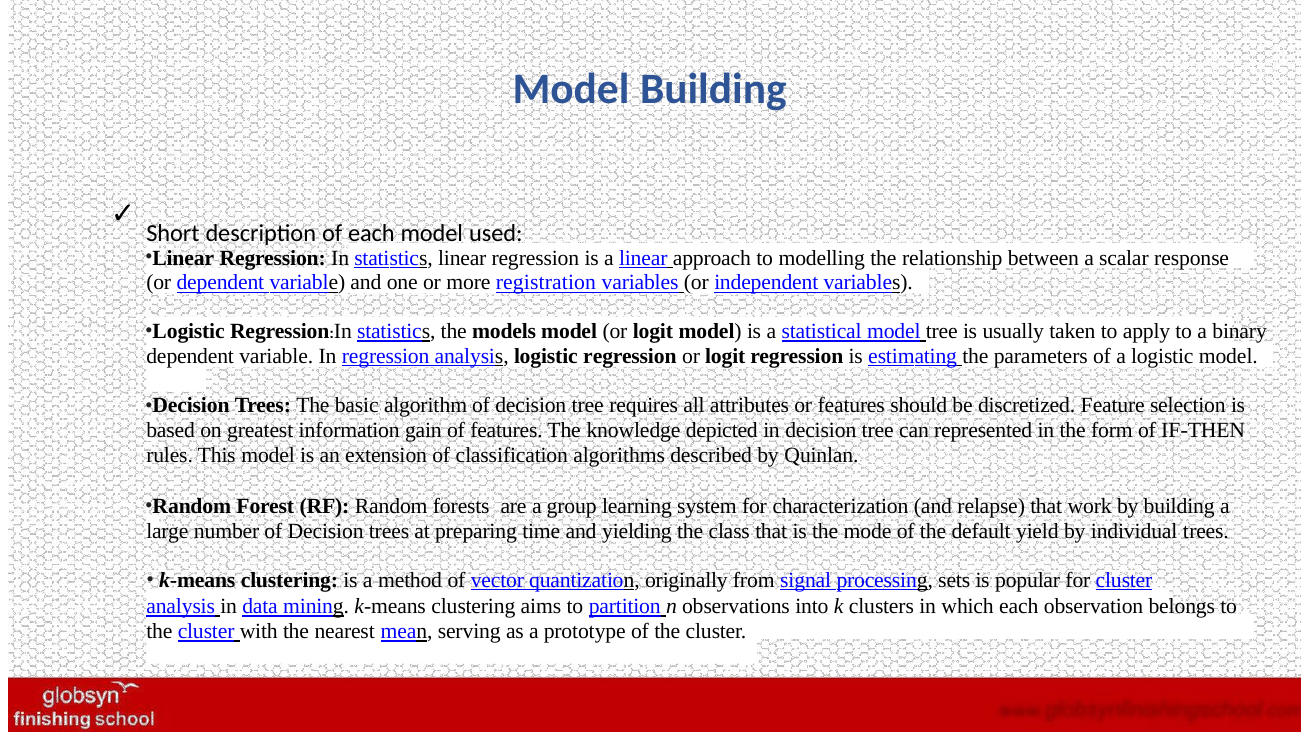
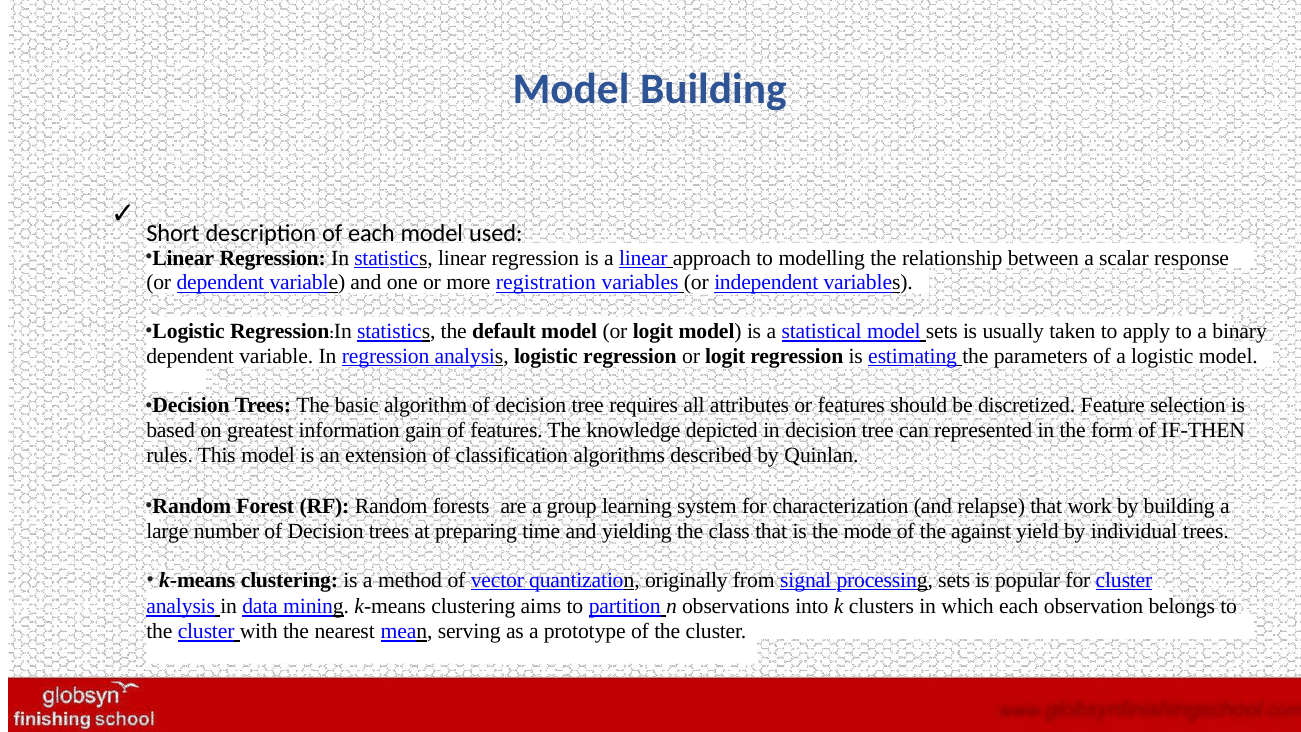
models: models -> default (504, 331)
model tree: tree -> sets (942, 331)
default: default -> against (981, 531)
